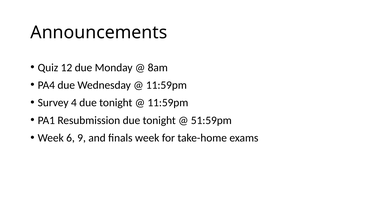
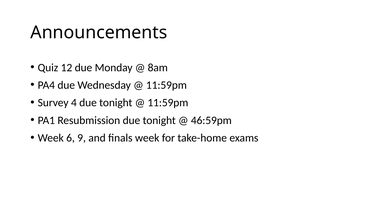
51:59pm: 51:59pm -> 46:59pm (211, 120)
